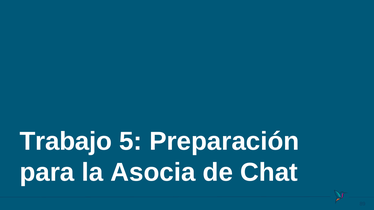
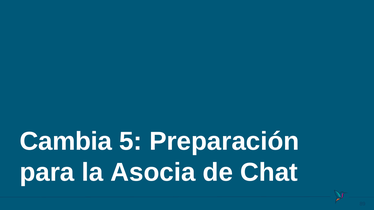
Trabajo: Trabajo -> Cambia (66, 142)
